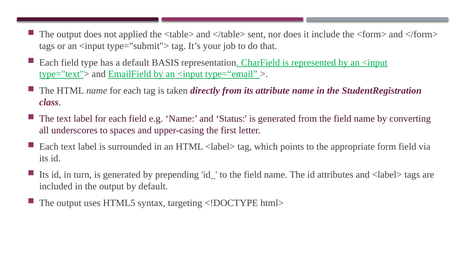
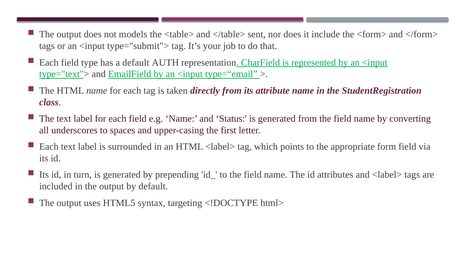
applied: applied -> models (133, 34)
BASIS: BASIS -> AUTH (165, 63)
